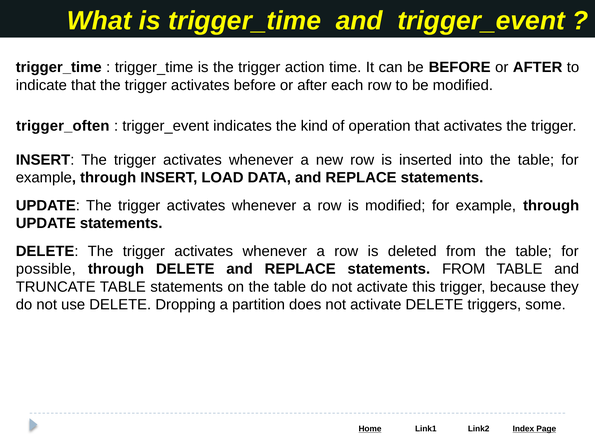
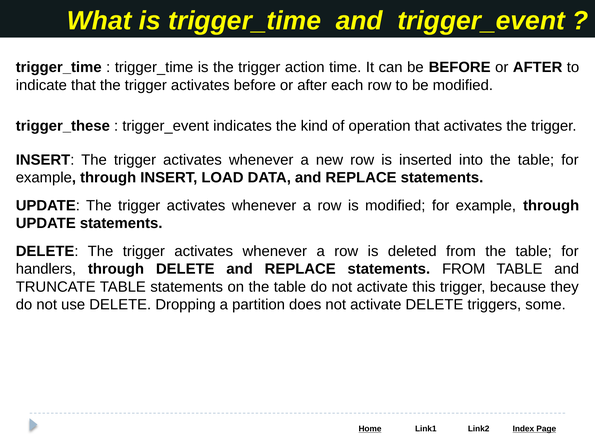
trigger_often: trigger_often -> trigger_these (63, 126)
possible: possible -> handlers (46, 269)
